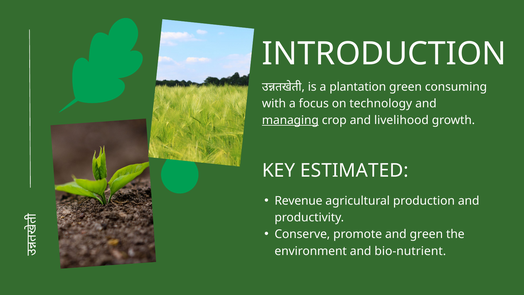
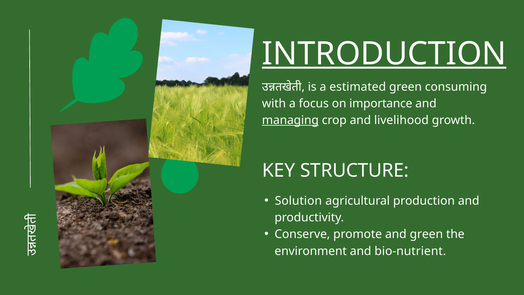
INTRODUCTION underline: none -> present (384, 54)
plantation: plantation -> estimated (358, 87)
technology: technology -> importance (381, 104)
ESTIMATED: ESTIMATED -> STRUCTURE (355, 170)
Revenue: Revenue -> Solution (298, 201)
